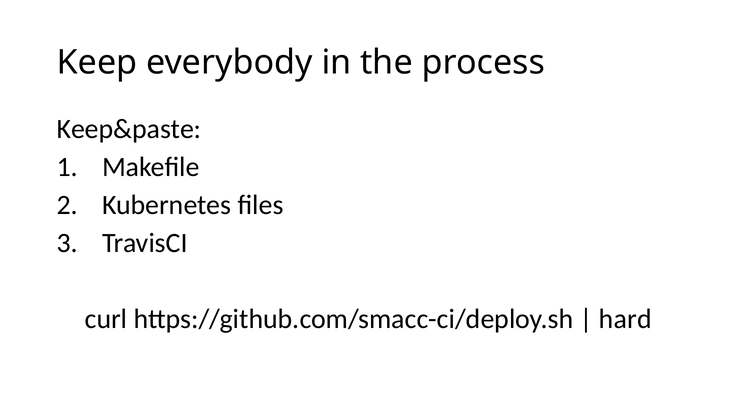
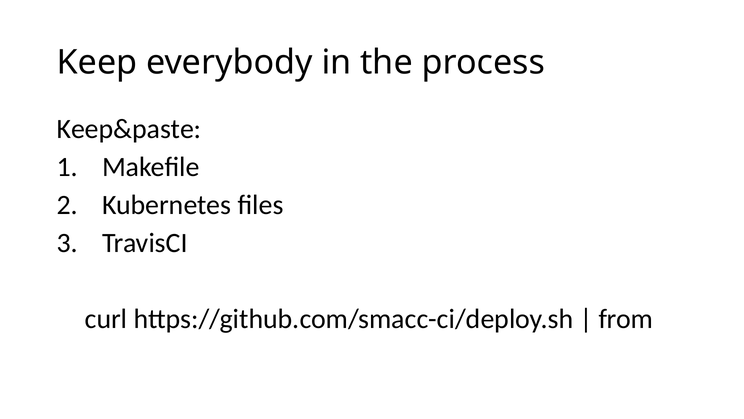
hard: hard -> from (626, 319)
